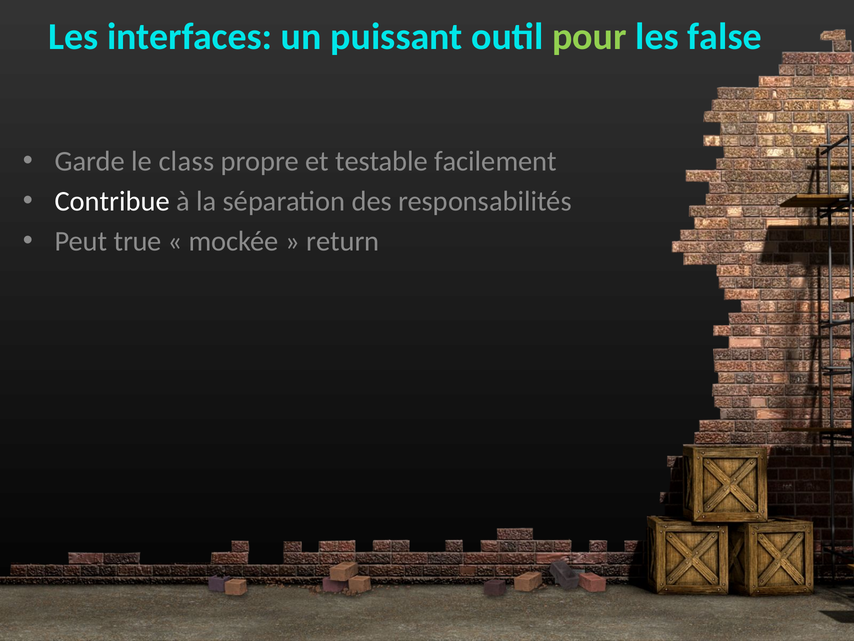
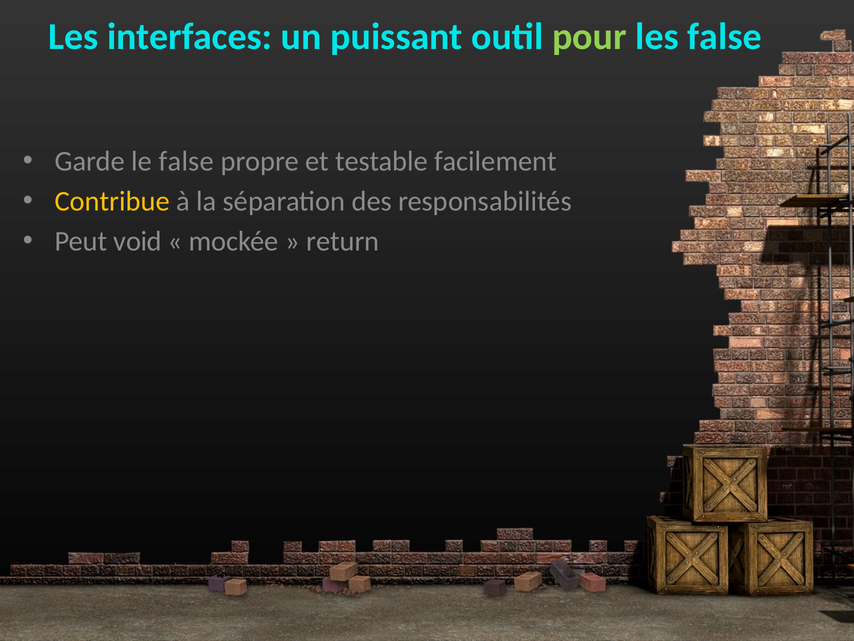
le class: class -> false (186, 161)
Contribue colour: white -> yellow (112, 201)
true: true -> void (138, 241)
